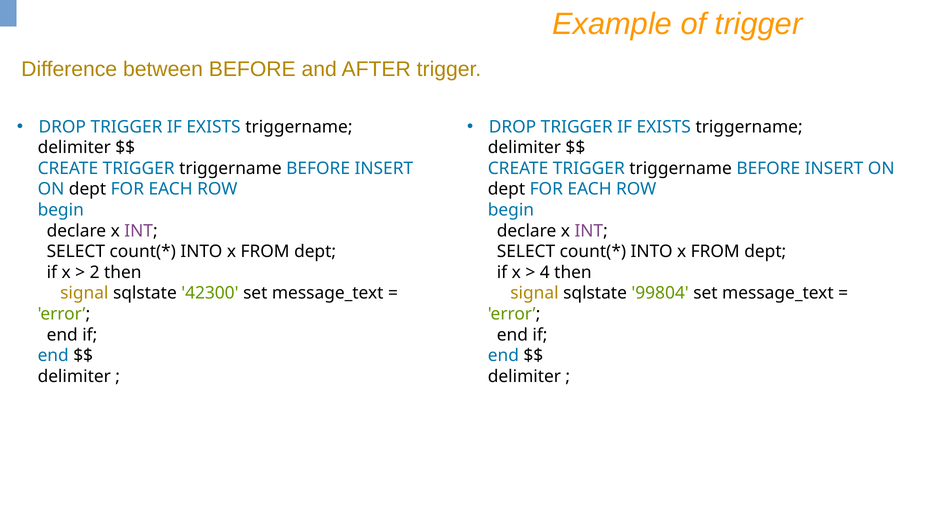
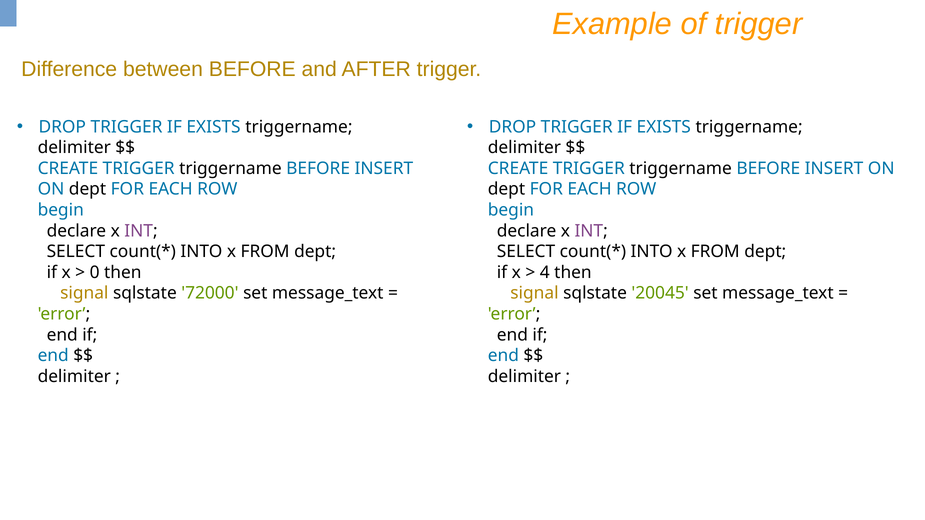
2: 2 -> 0 (95, 273)
42300: 42300 -> 72000 (210, 293)
99804: 99804 -> 20045 (660, 293)
